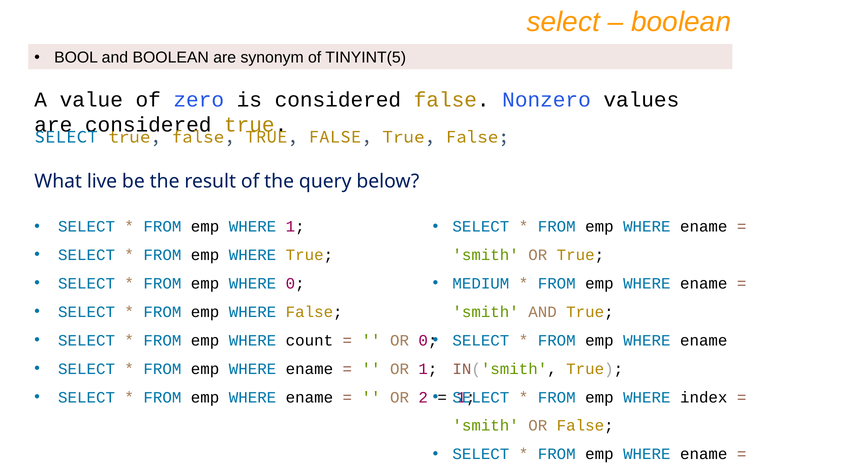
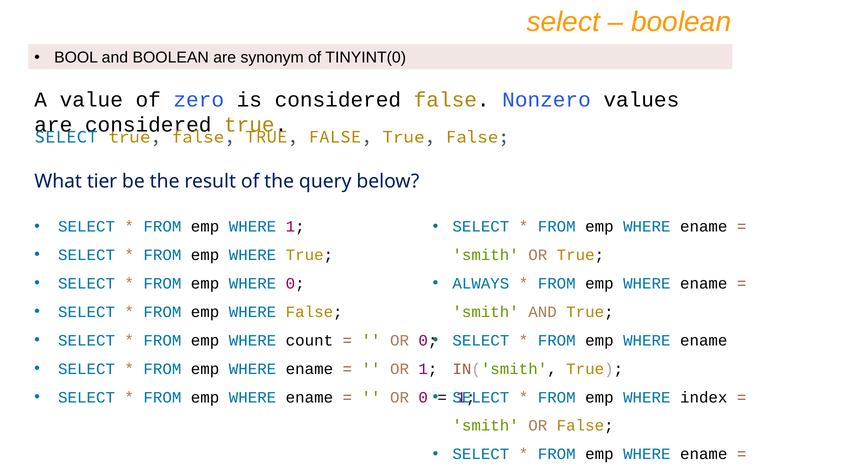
TINYINT(5: TINYINT(5 -> TINYINT(0 (366, 58)
live: live -> tier (102, 181)
MEDIUM: MEDIUM -> ALWAYS (481, 284)
2: 2 -> 0 (423, 397)
